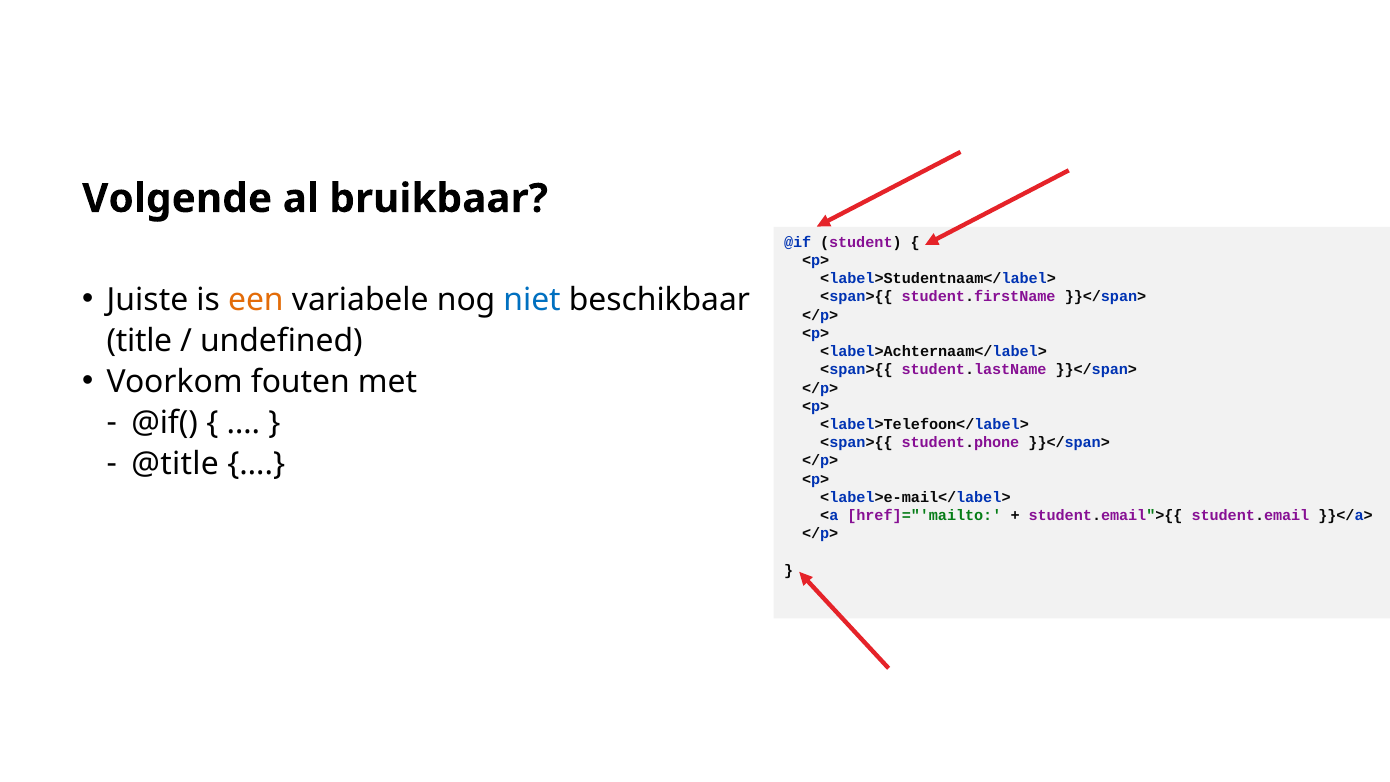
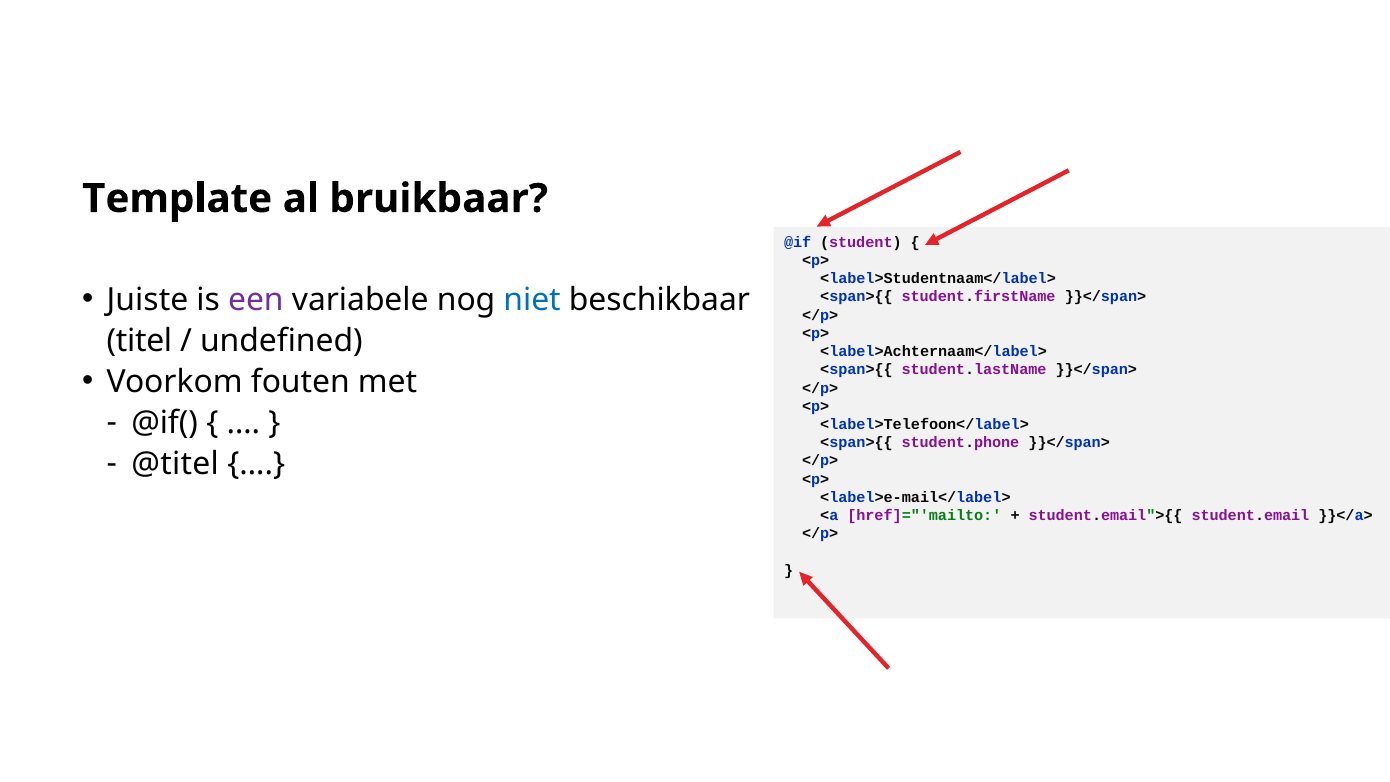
Volgende: Volgende -> Template (177, 199)
een colour: orange -> purple (256, 300)
title: title -> titel (139, 341)
@title: @title -> @titel (175, 464)
